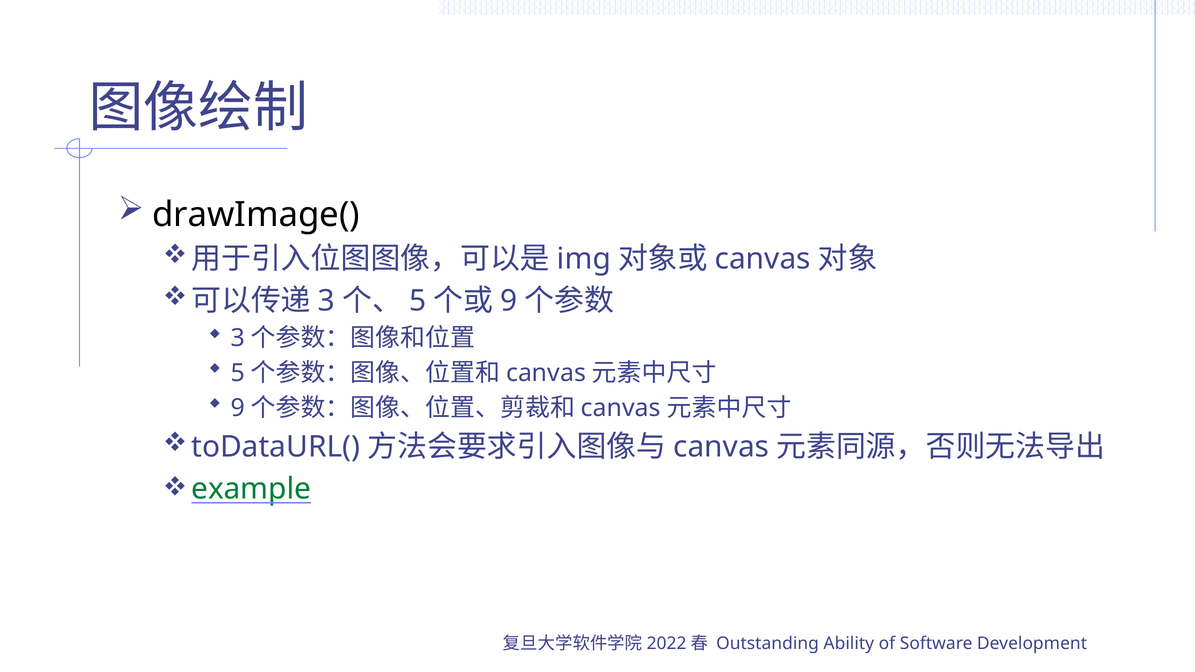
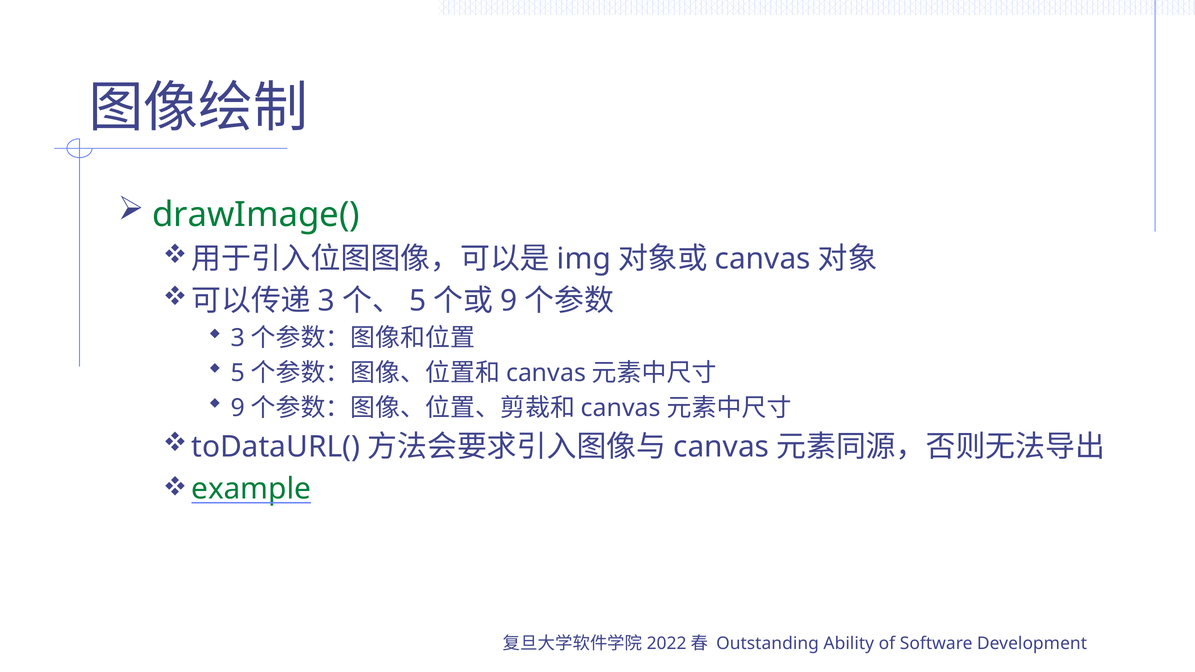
drawImage( colour: black -> green (256, 215)
